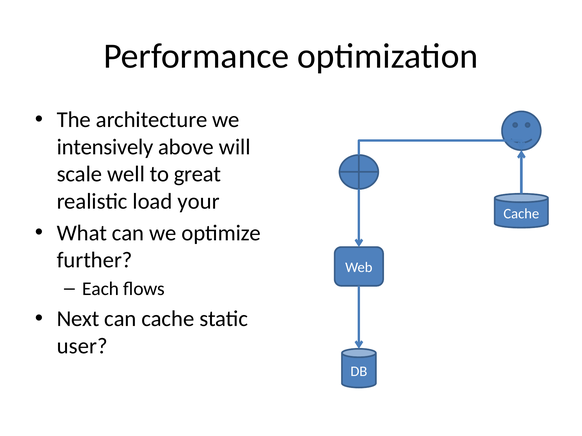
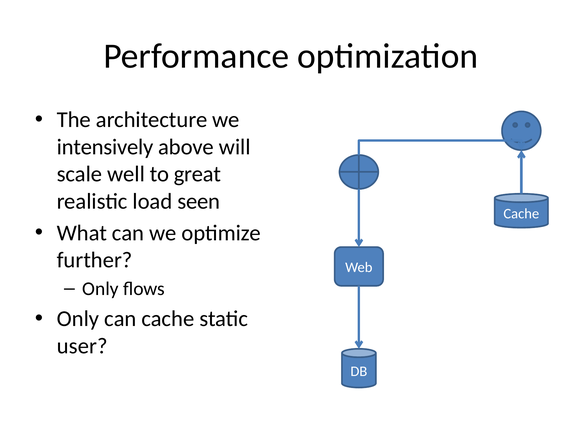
your: your -> seen (199, 201)
Each: Each -> Only (100, 289)
Next: Next -> Only (78, 319)
